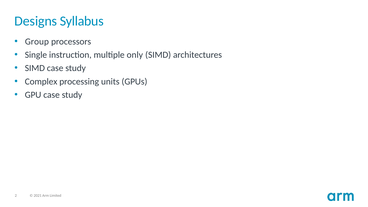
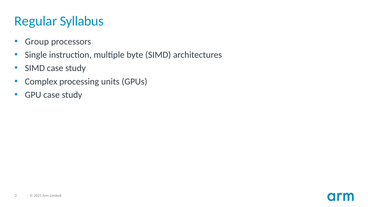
Designs: Designs -> Regular (36, 21)
only: only -> byte (135, 55)
